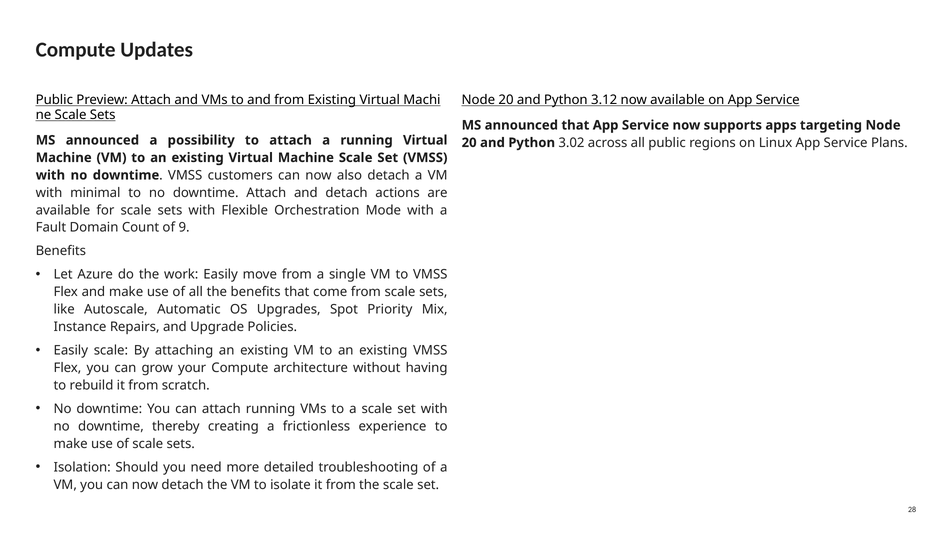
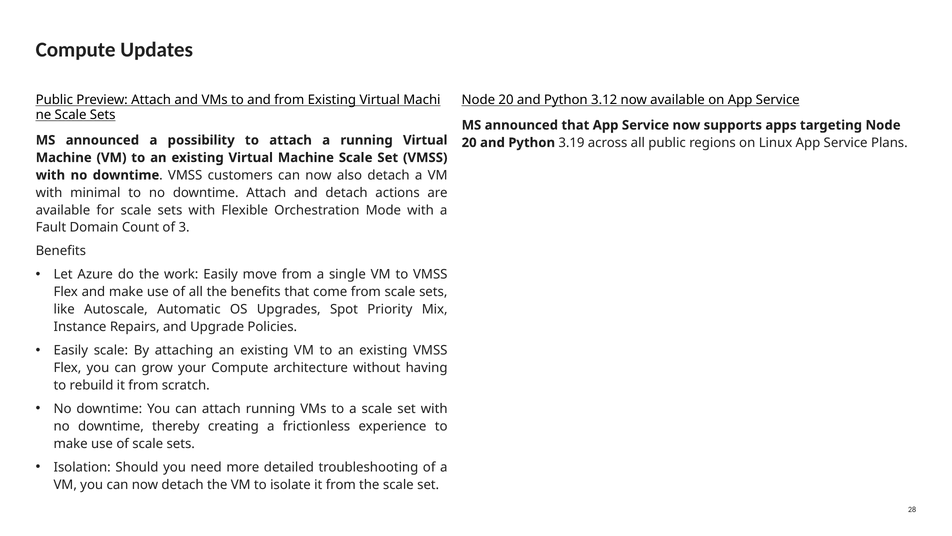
3.02: 3.02 -> 3.19 (571, 143)
9: 9 -> 3 (184, 227)
